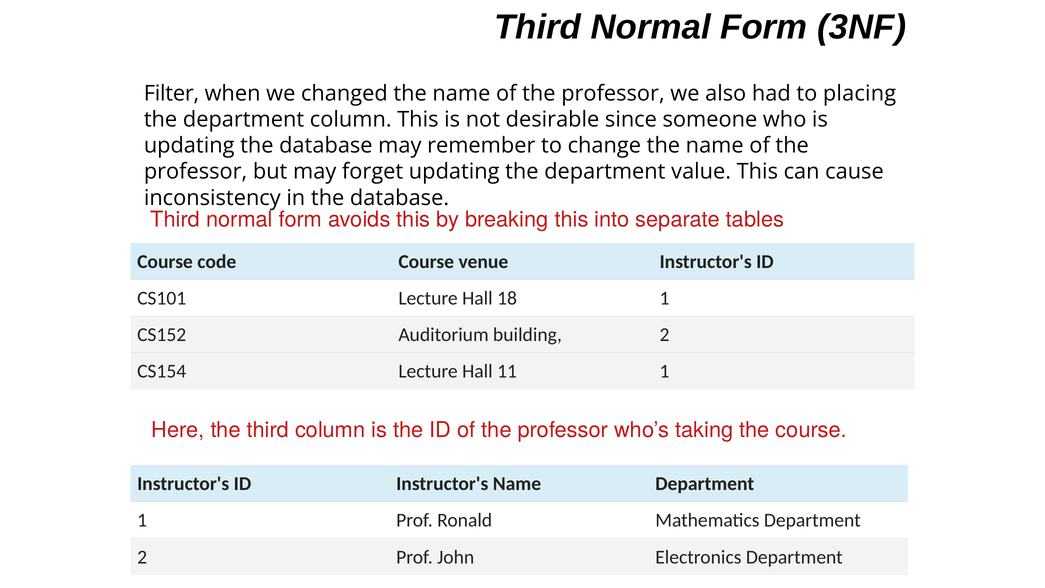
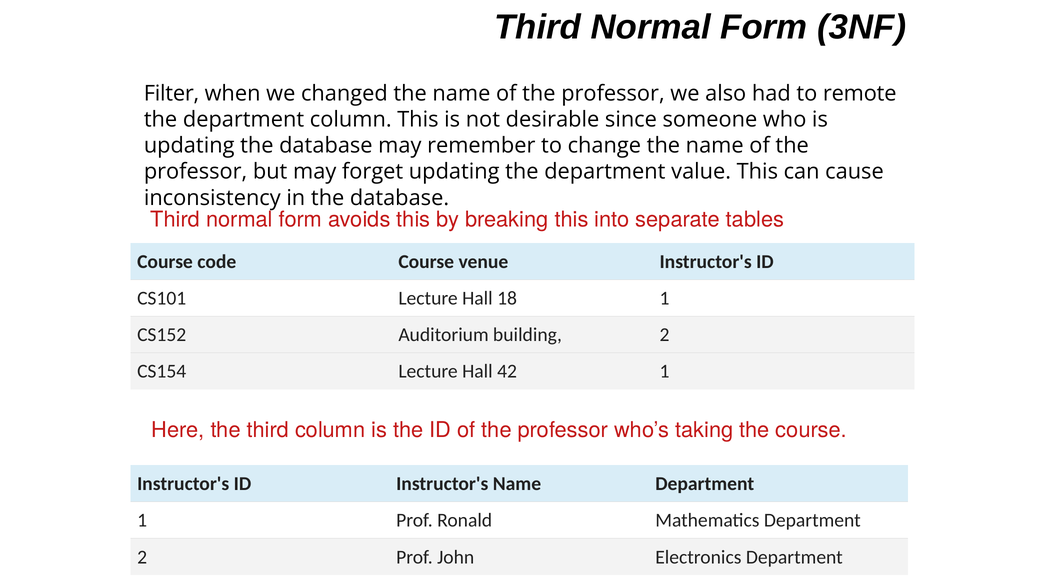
placing: placing -> remote (860, 93)
11: 11 -> 42 (507, 371)
